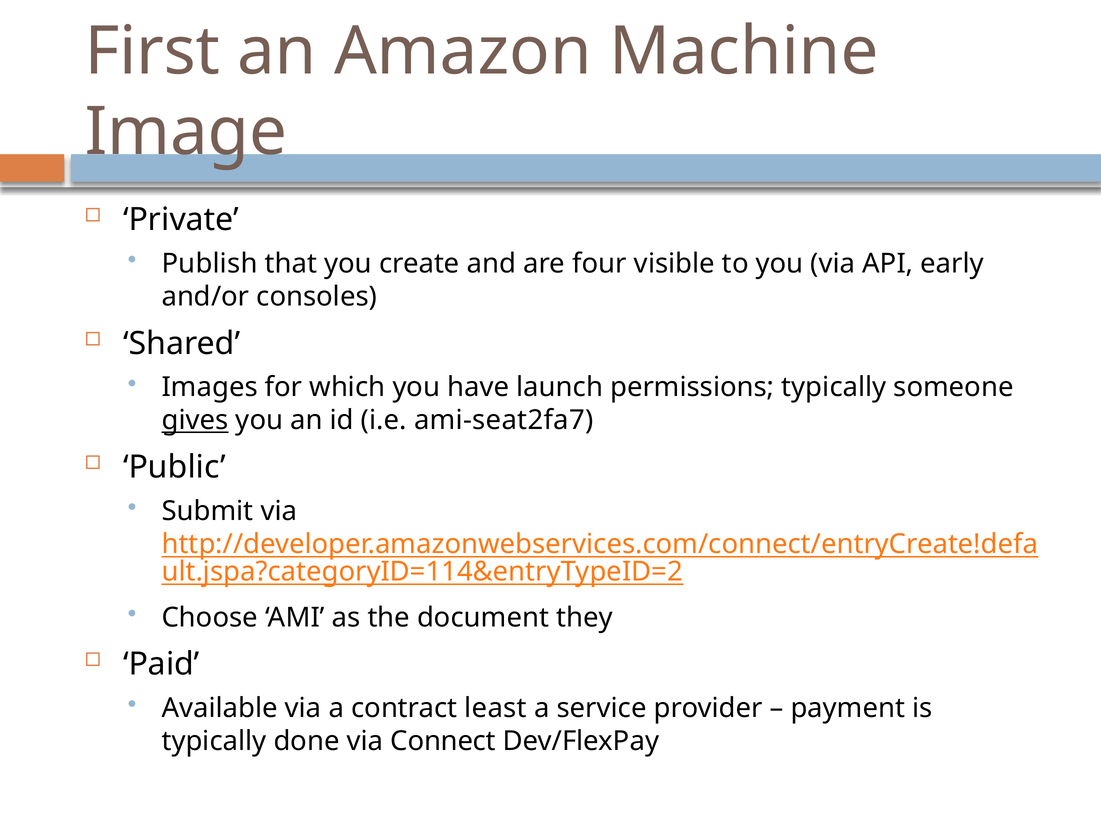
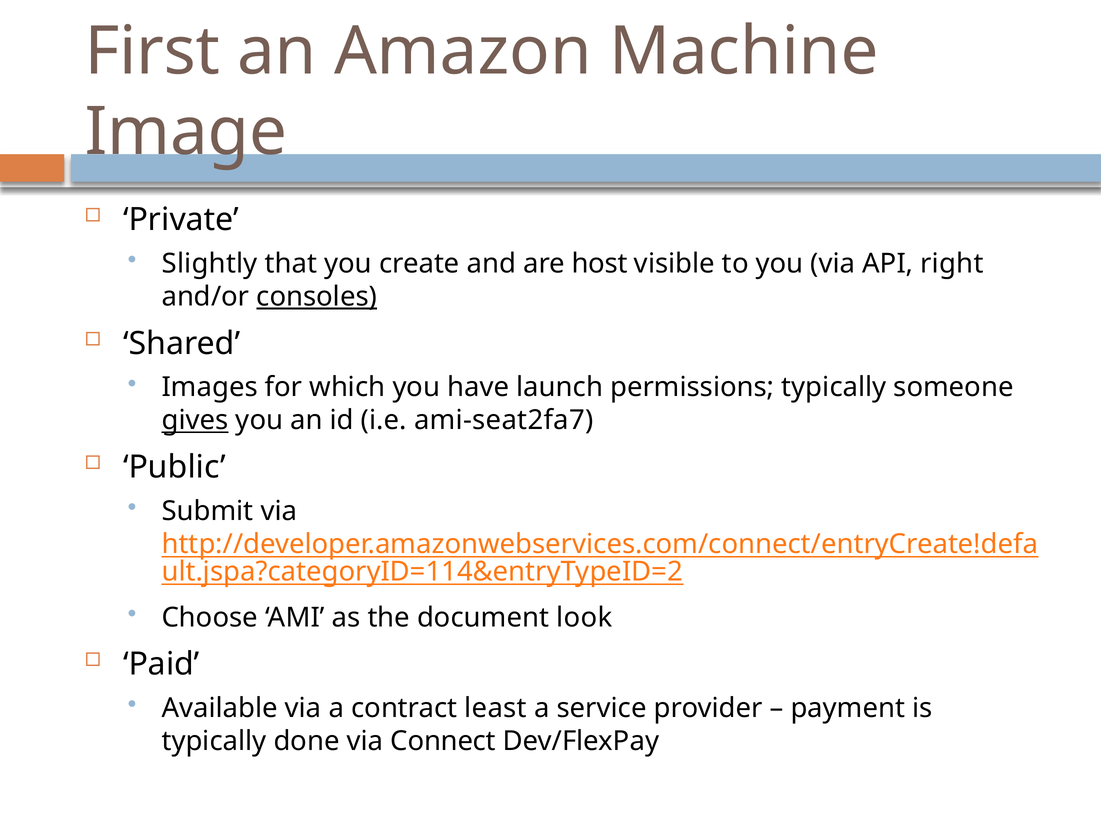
Publish: Publish -> Slightly (210, 263)
four: four -> host (600, 263)
early: early -> right (952, 263)
consoles underline: none -> present (317, 297)
they: they -> look (584, 617)
